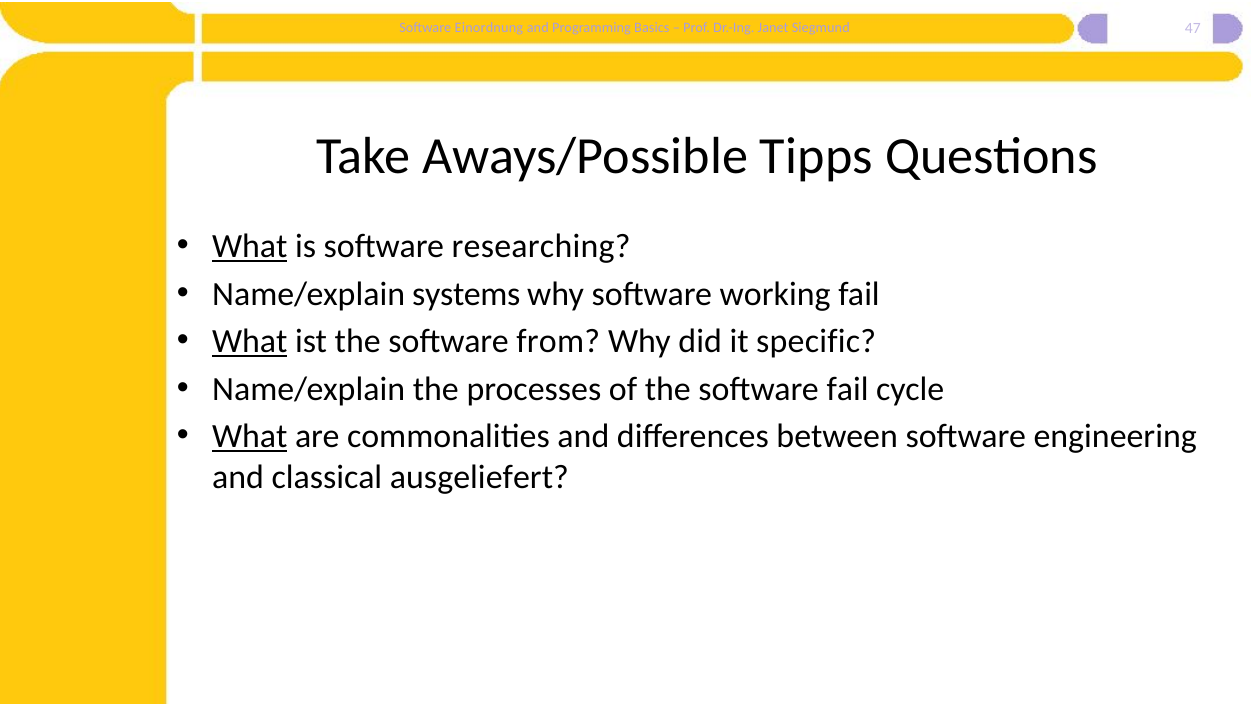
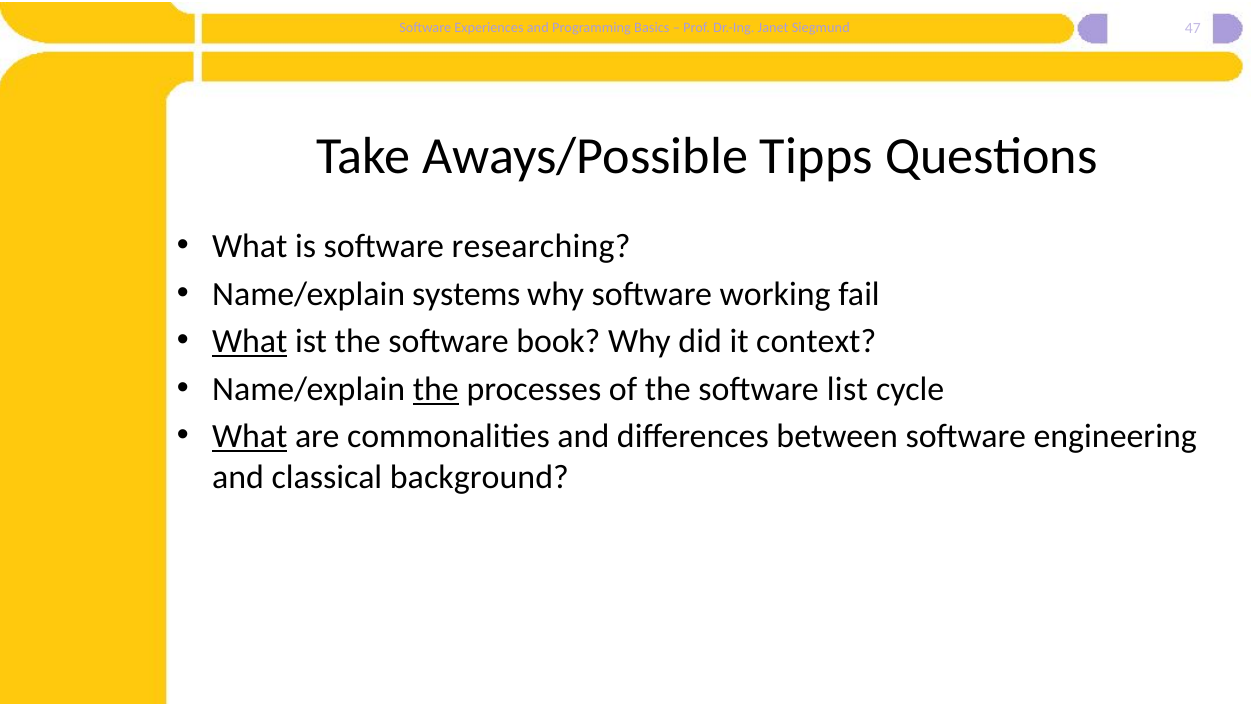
Einordnung: Einordnung -> Experiences (489, 27)
What underline: present -> none (250, 247)
from: from -> book (558, 342)
specific: specific -> context (816, 342)
the underline: none -> present (436, 389)
software fail: fail -> list (847, 389)
ausgeliefert: ausgeliefert -> background (479, 477)
